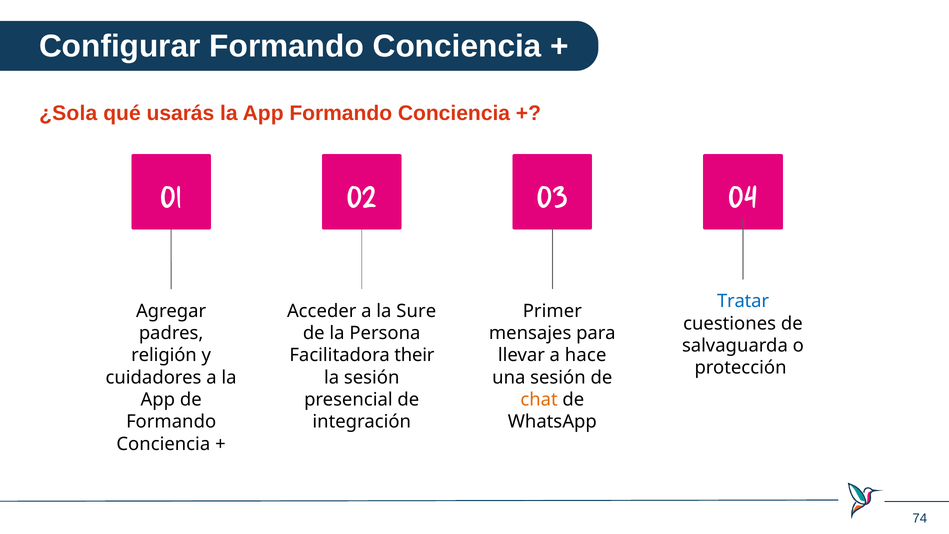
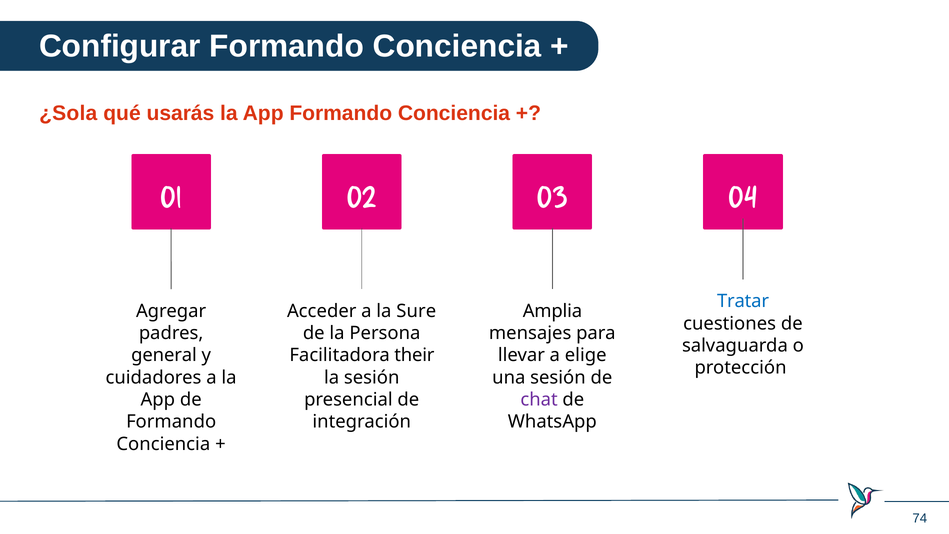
Primer: Primer -> Amplia (552, 311)
religión: religión -> general (164, 355)
hace: hace -> elige (586, 355)
chat colour: orange -> purple (539, 400)
